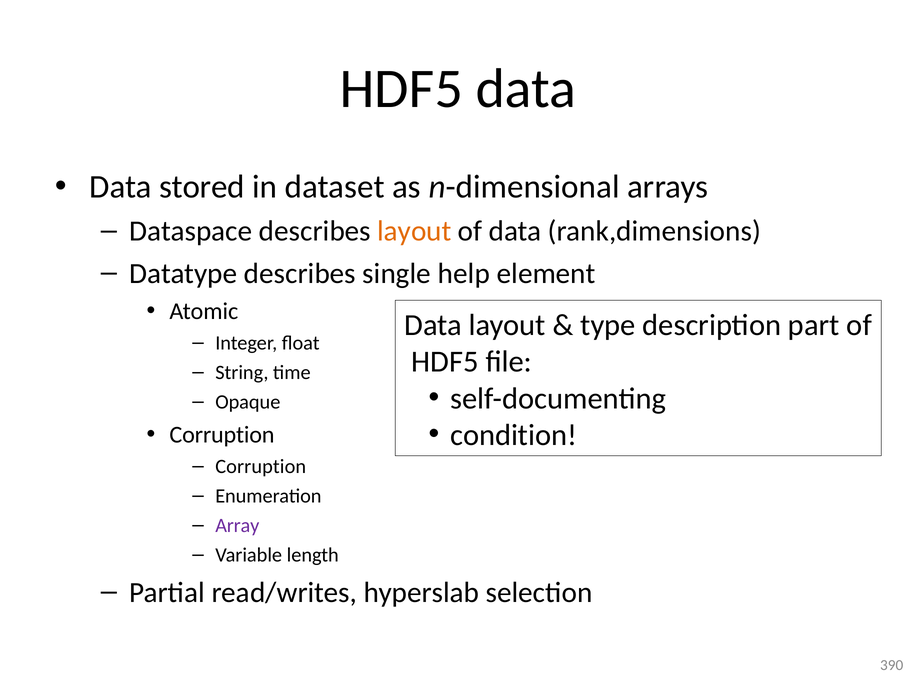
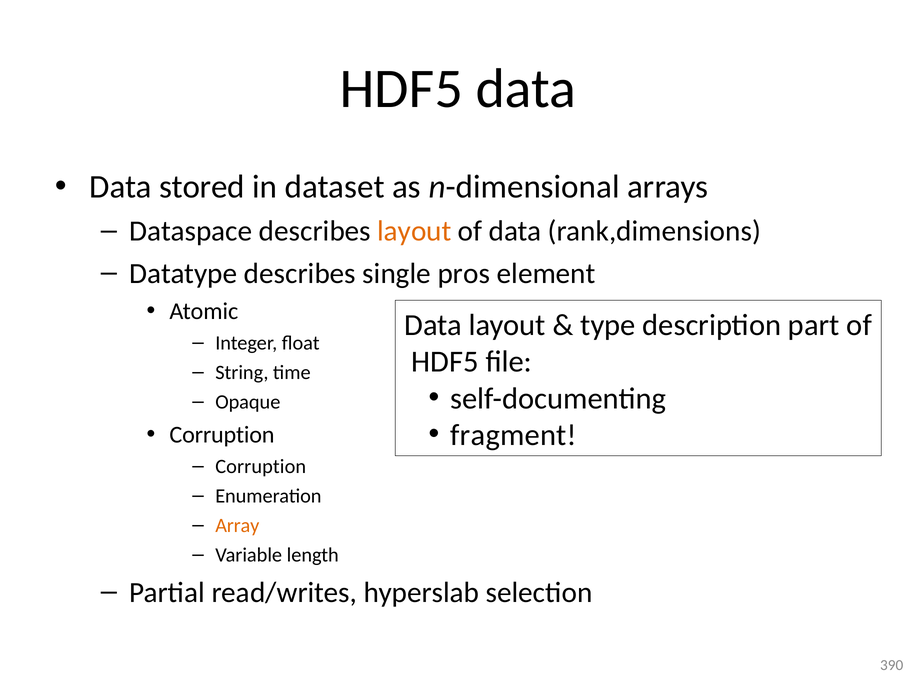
help: help -> pros (464, 274)
condition: condition -> fragment (513, 435)
Array colour: purple -> orange (237, 525)
